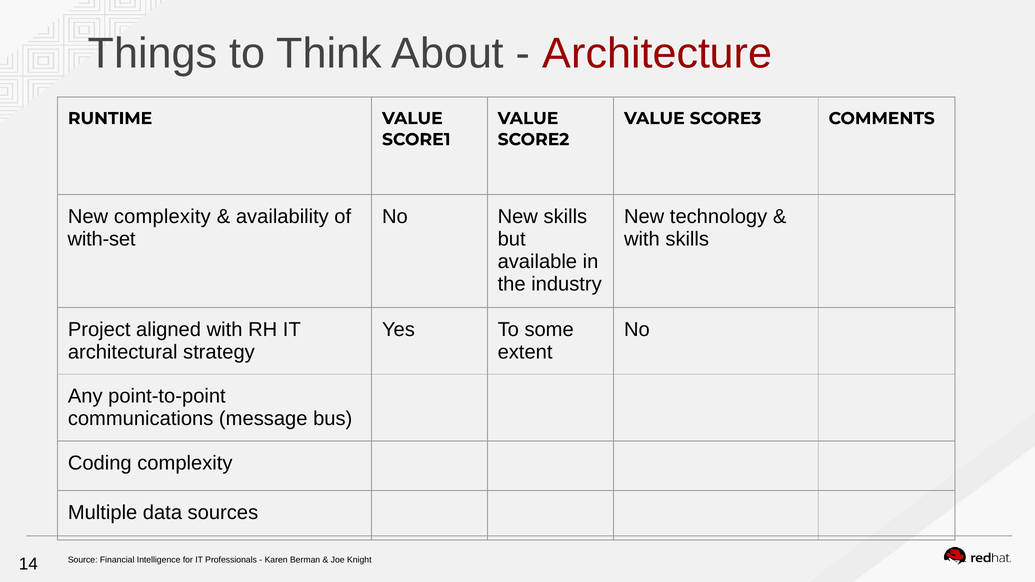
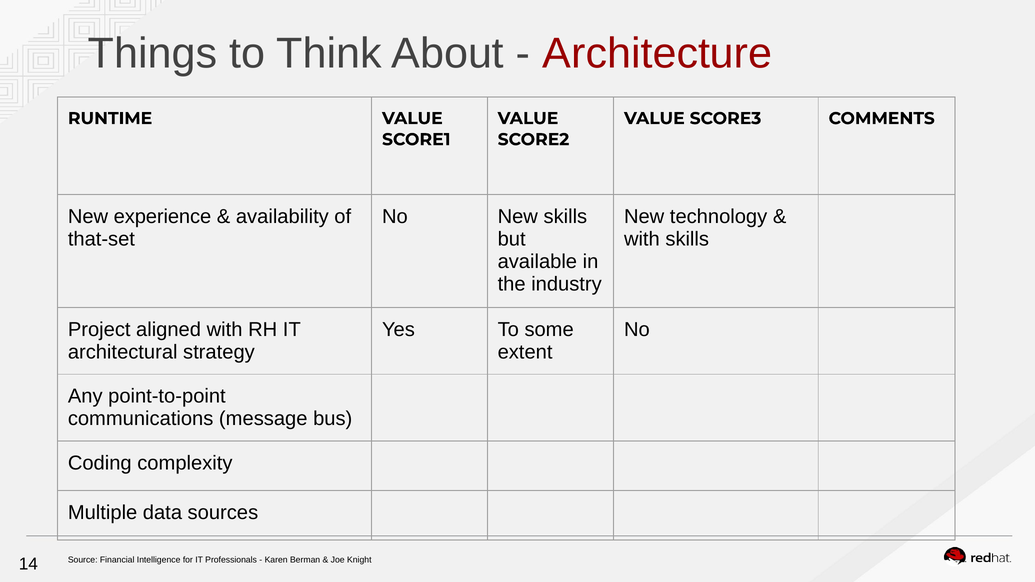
New complexity: complexity -> experience (162, 216)
with-set: with-set -> that-set (101, 239)
